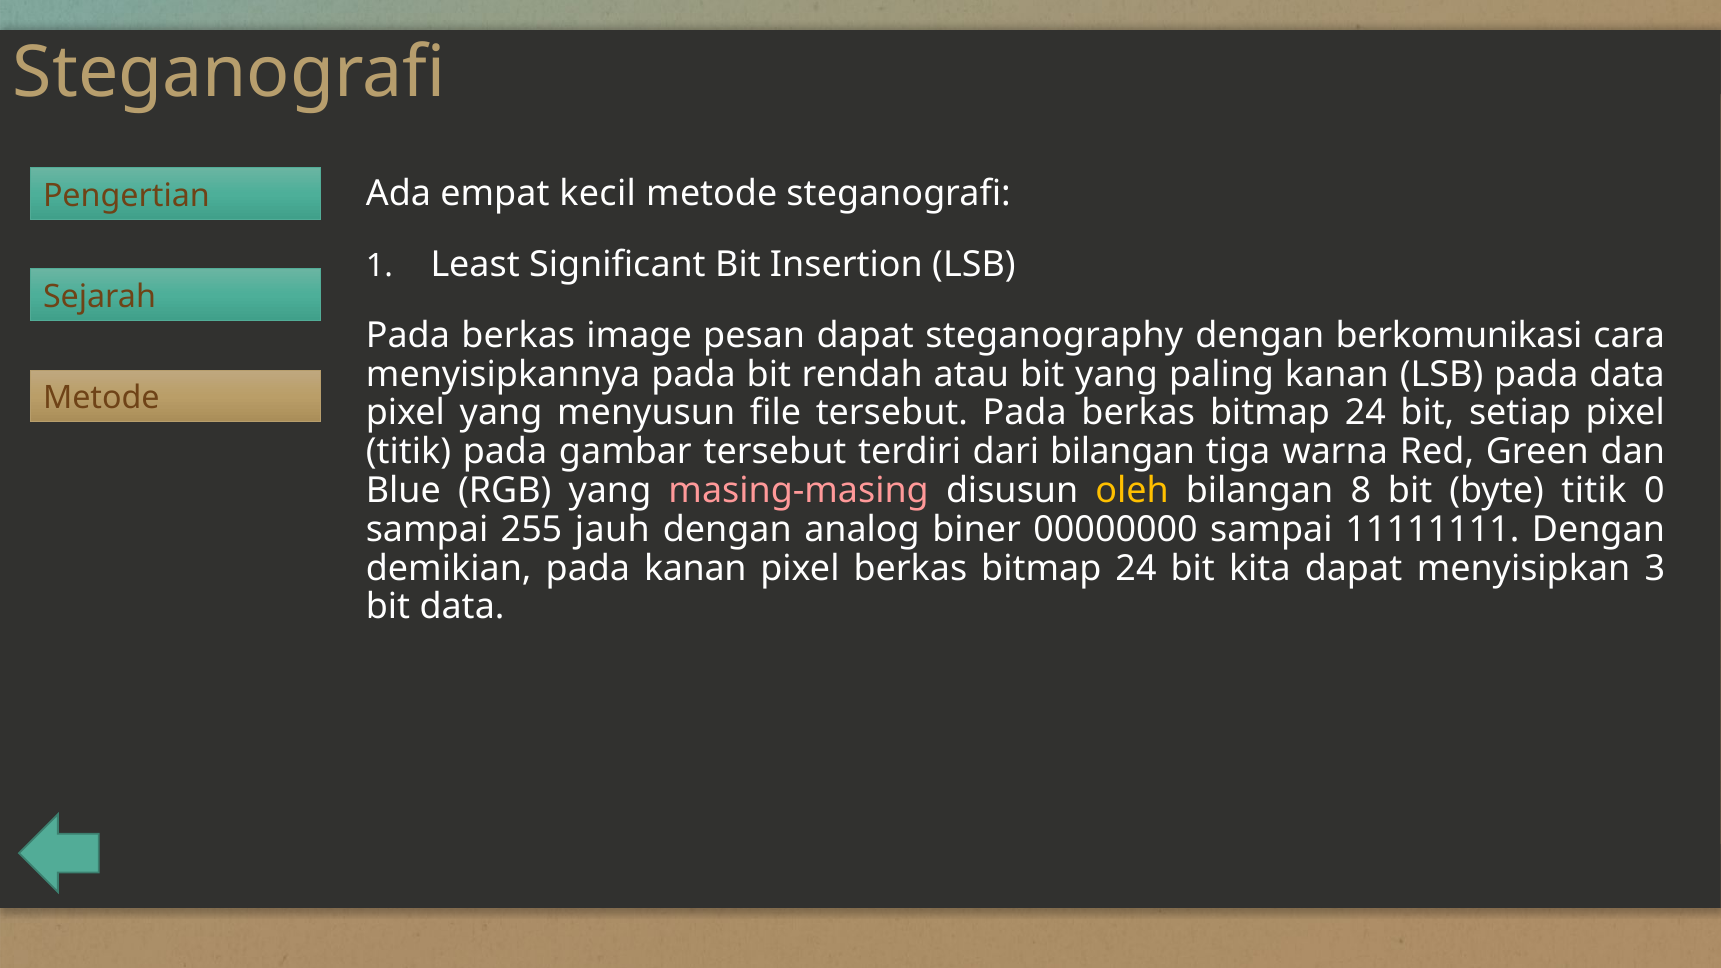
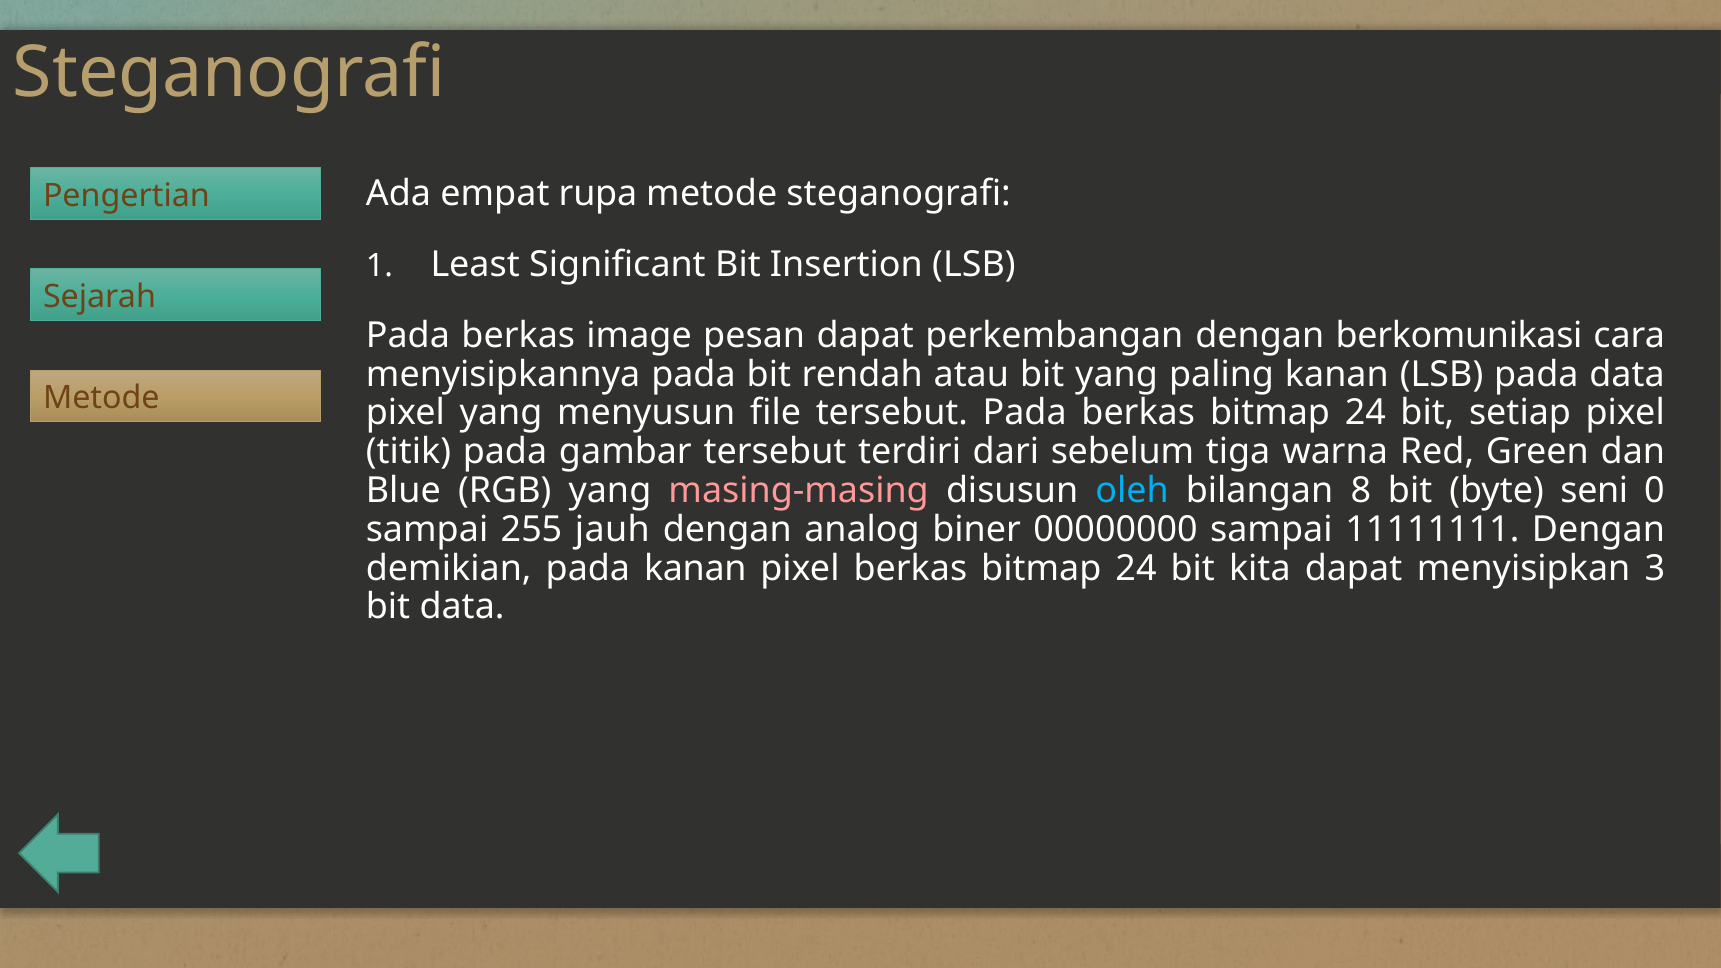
kecil: kecil -> rupa (598, 194)
steganography: steganography -> perkembangan (1054, 336)
dari bilangan: bilangan -> sebelum (1122, 452)
oleh colour: yellow -> light blue (1132, 491)
byte titik: titik -> seni (1594, 491)
